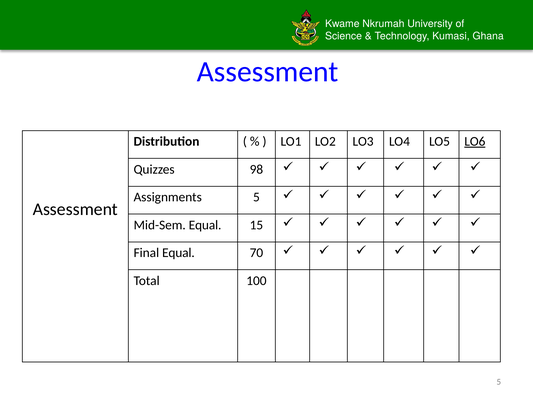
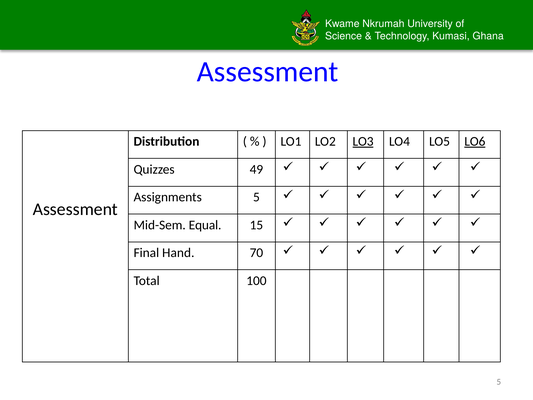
LO3 underline: none -> present (363, 141)
98: 98 -> 49 (256, 169)
Final Equal: Equal -> Hand (178, 253)
